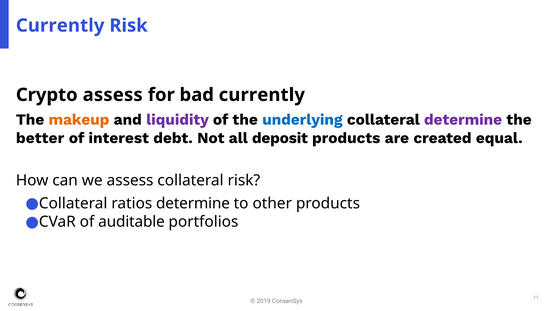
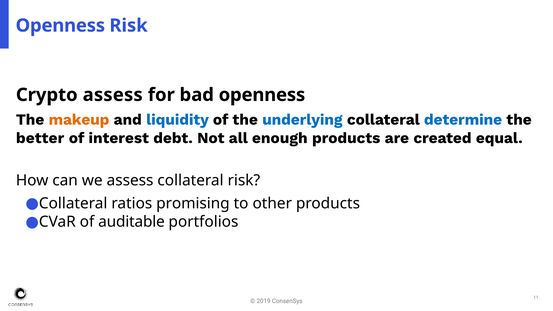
Currently: Currently -> Openness (60, 26)
bad currently: currently -> openness (262, 95)
liquidity colour: purple -> blue (178, 120)
determine colour: purple -> blue (463, 120)
deposit: deposit -> enough (280, 138)
ratios determine: determine -> promising (193, 203)
